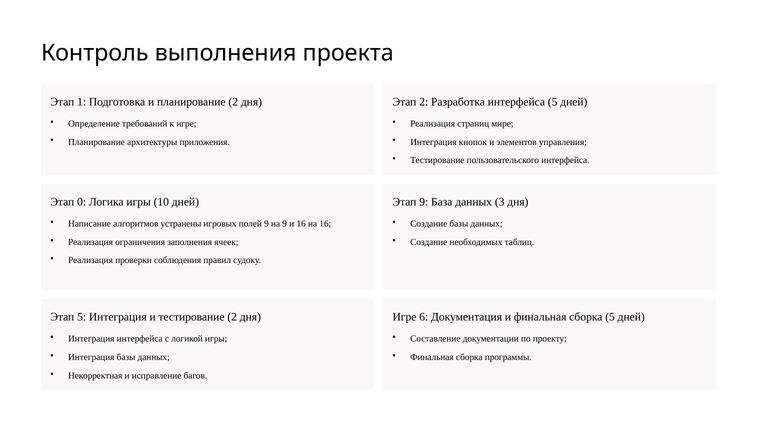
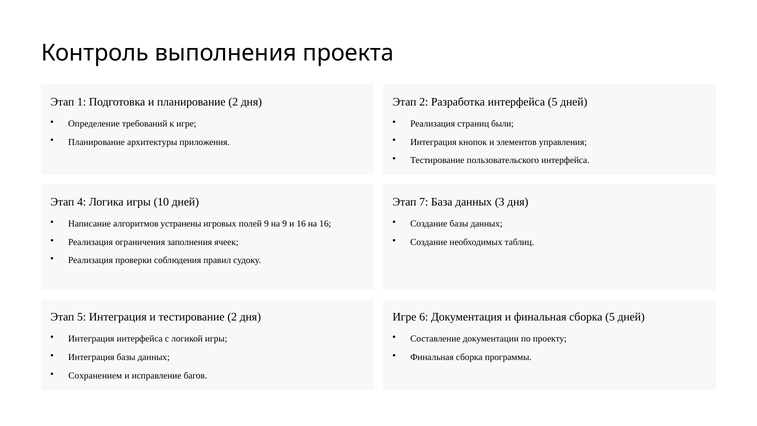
мире: мире -> были (502, 124)
0: 0 -> 4 (82, 202)
Этап 9: 9 -> 7 (424, 202)
Некорректная: Некорректная -> Сохранением (95, 375)
